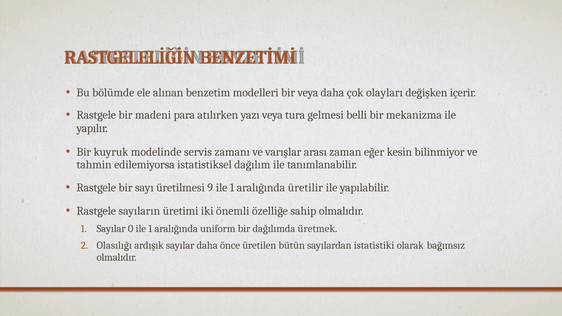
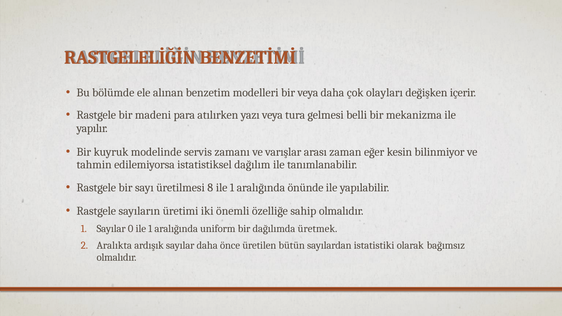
9: 9 -> 8 (210, 188)
üretilir: üretilir -> önünde (306, 188)
Olasılığı: Olasılığı -> Aralıkta (114, 246)
